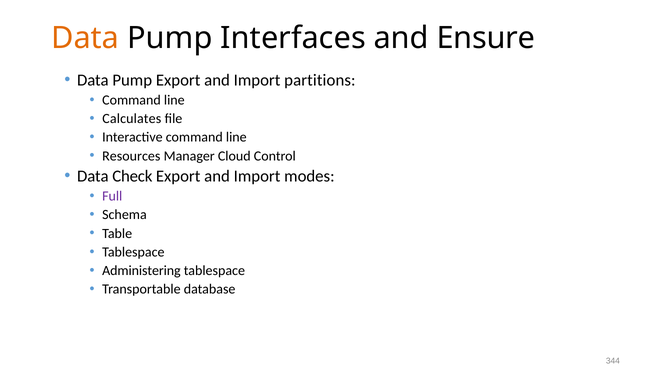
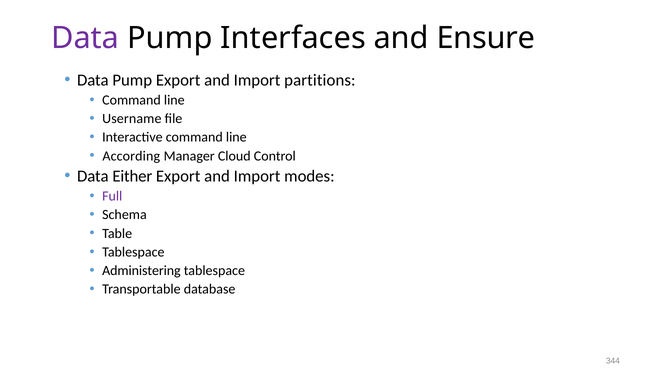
Data colour: orange -> purple (85, 38)
Calculates: Calculates -> Username (132, 119)
Resources: Resources -> According (131, 156)
Check: Check -> Either (132, 176)
